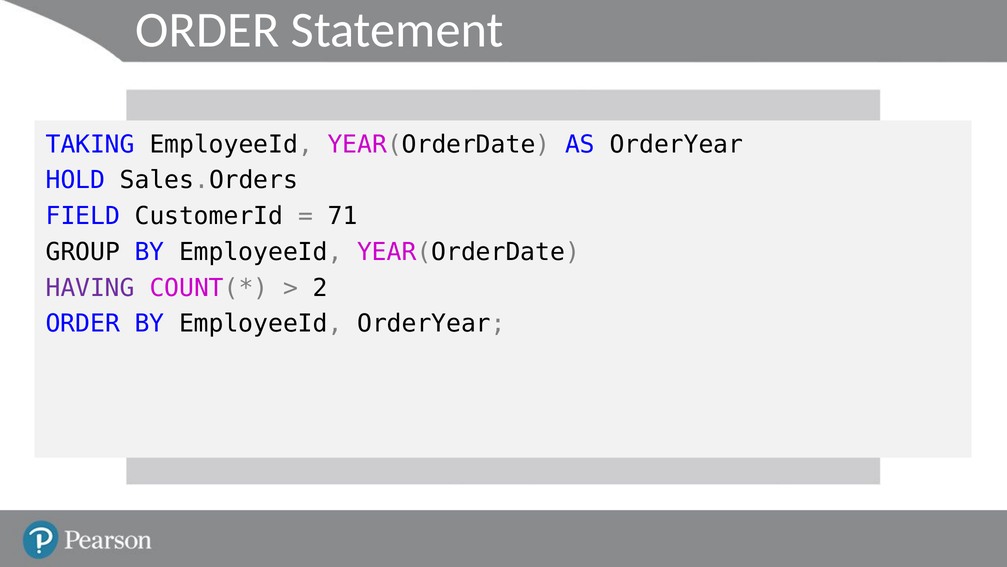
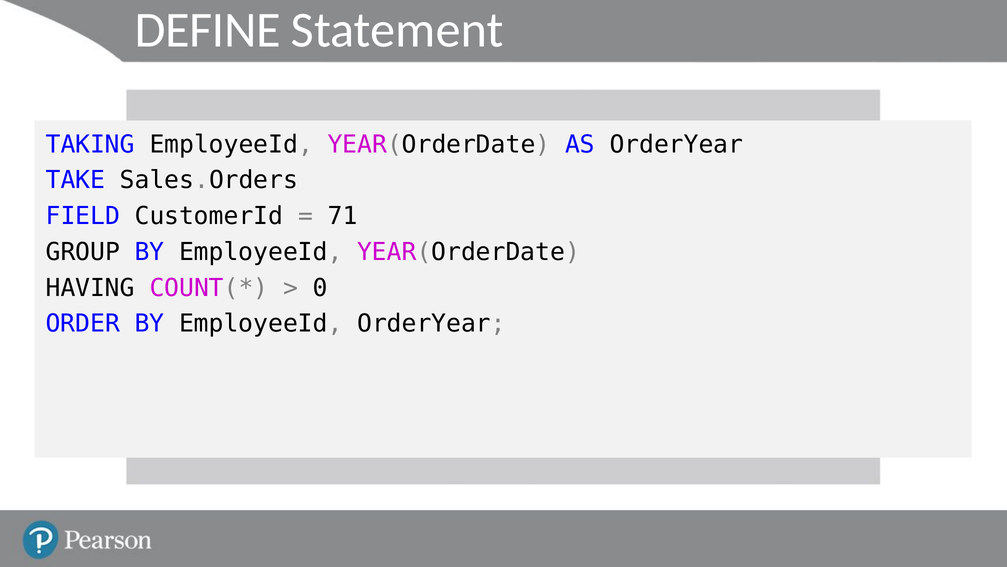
ORDER: ORDER -> DEFINE (208, 30)
HOLD: HOLD -> TAKE (75, 180)
HAVING colour: purple -> black (90, 288)
2: 2 -> 0 (320, 288)
